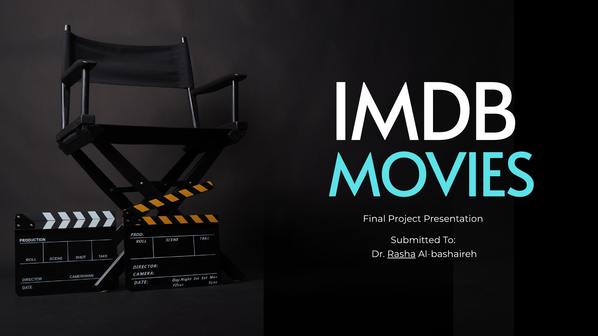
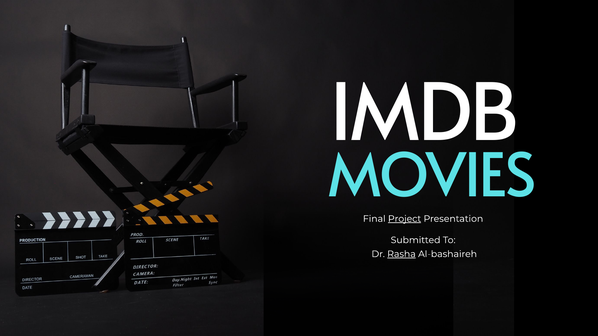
Project underline: none -> present (405, 219)
